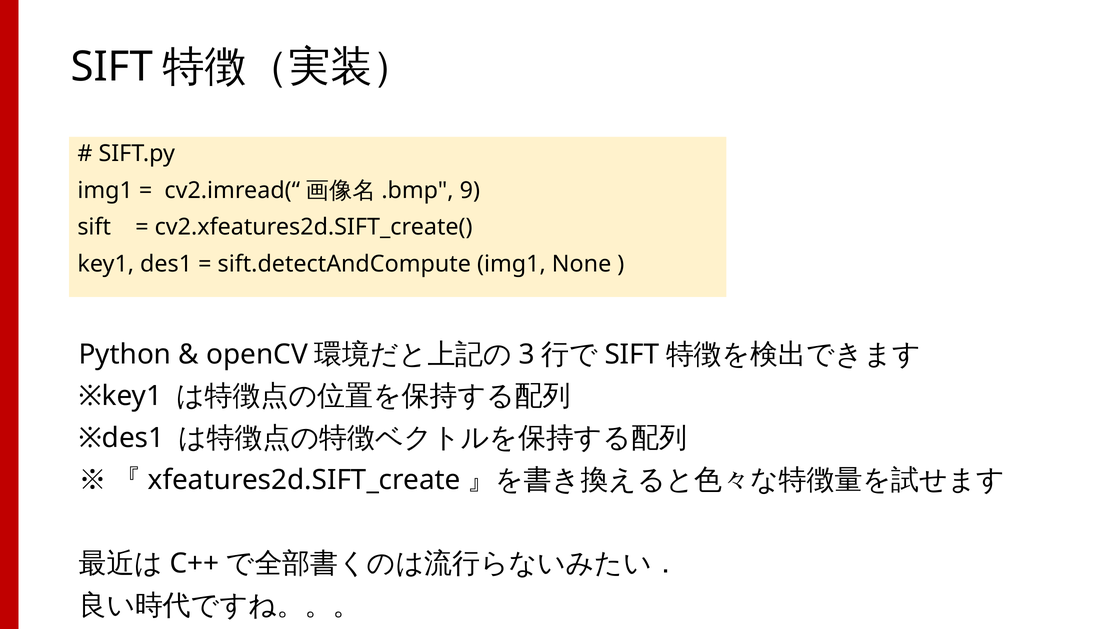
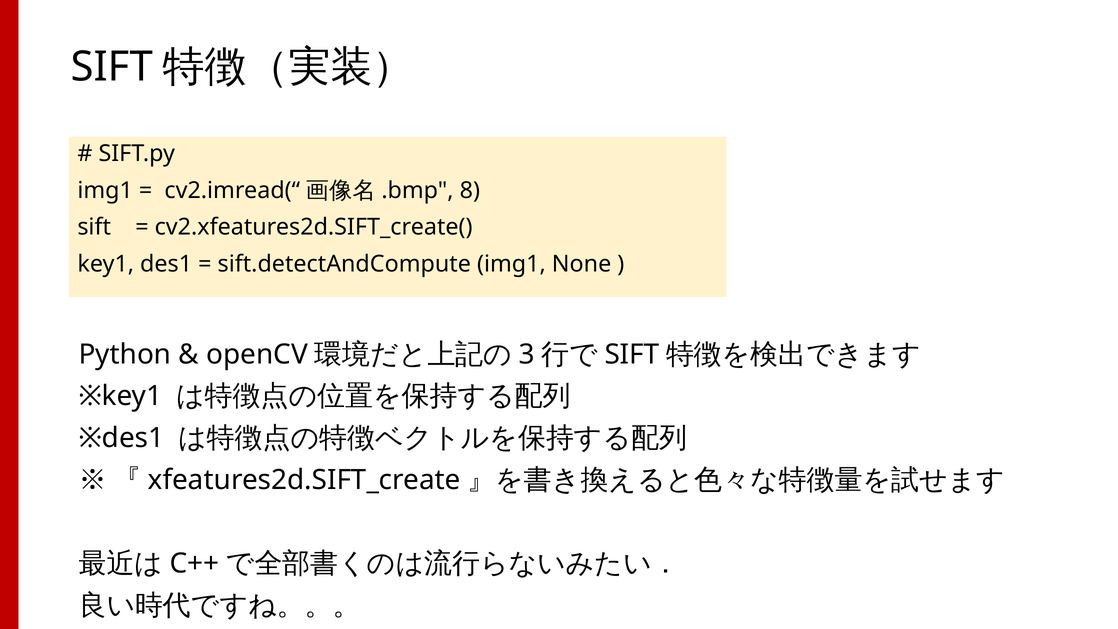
9: 9 -> 8 (470, 190)
